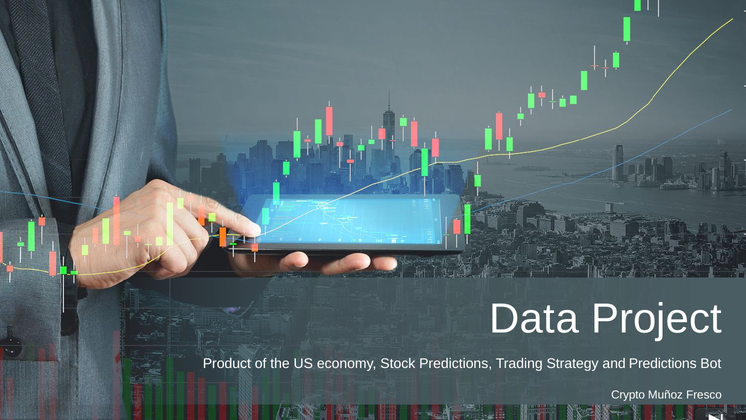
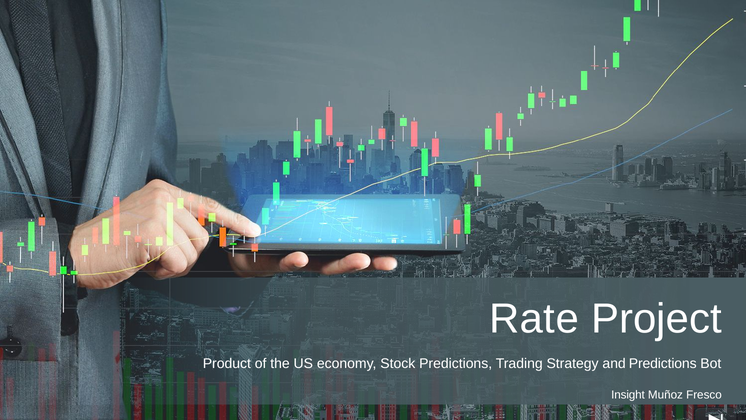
Data: Data -> Rate (534, 319)
Crypto: Crypto -> Insight (628, 394)
